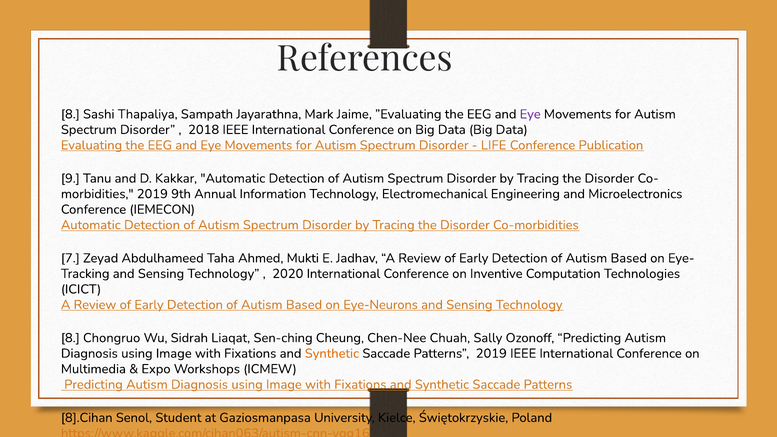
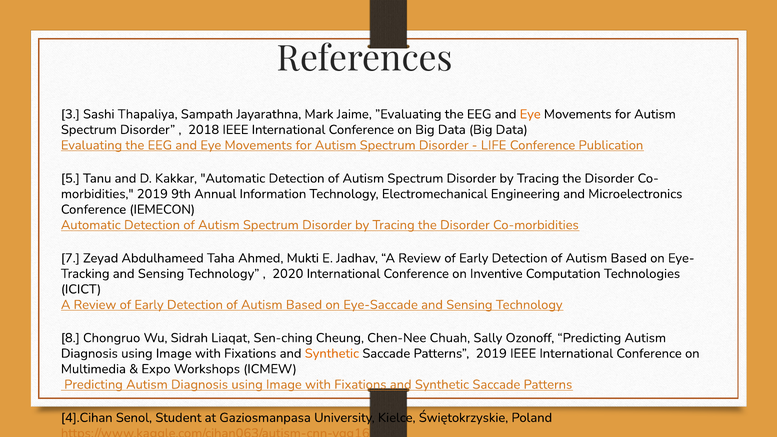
8: 8 -> 3 (70, 114)
Eye colour: purple -> orange (530, 114)
9: 9 -> 5 (70, 178)
Eye-Neurons: Eye-Neurons -> Eye-Saccade (381, 305)
8].Cihan: 8].Cihan -> 4].Cihan (87, 418)
